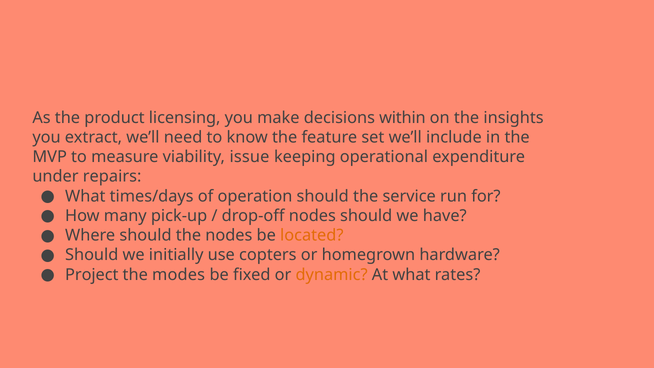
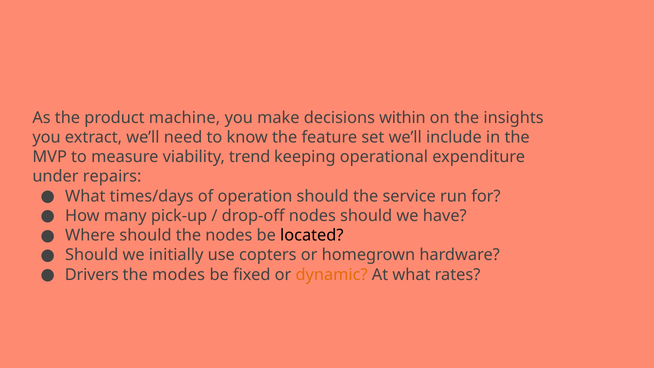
licensing: licensing -> machine (185, 118)
issue: issue -> trend (250, 157)
located colour: orange -> black (312, 235)
Project: Project -> Drivers (92, 275)
